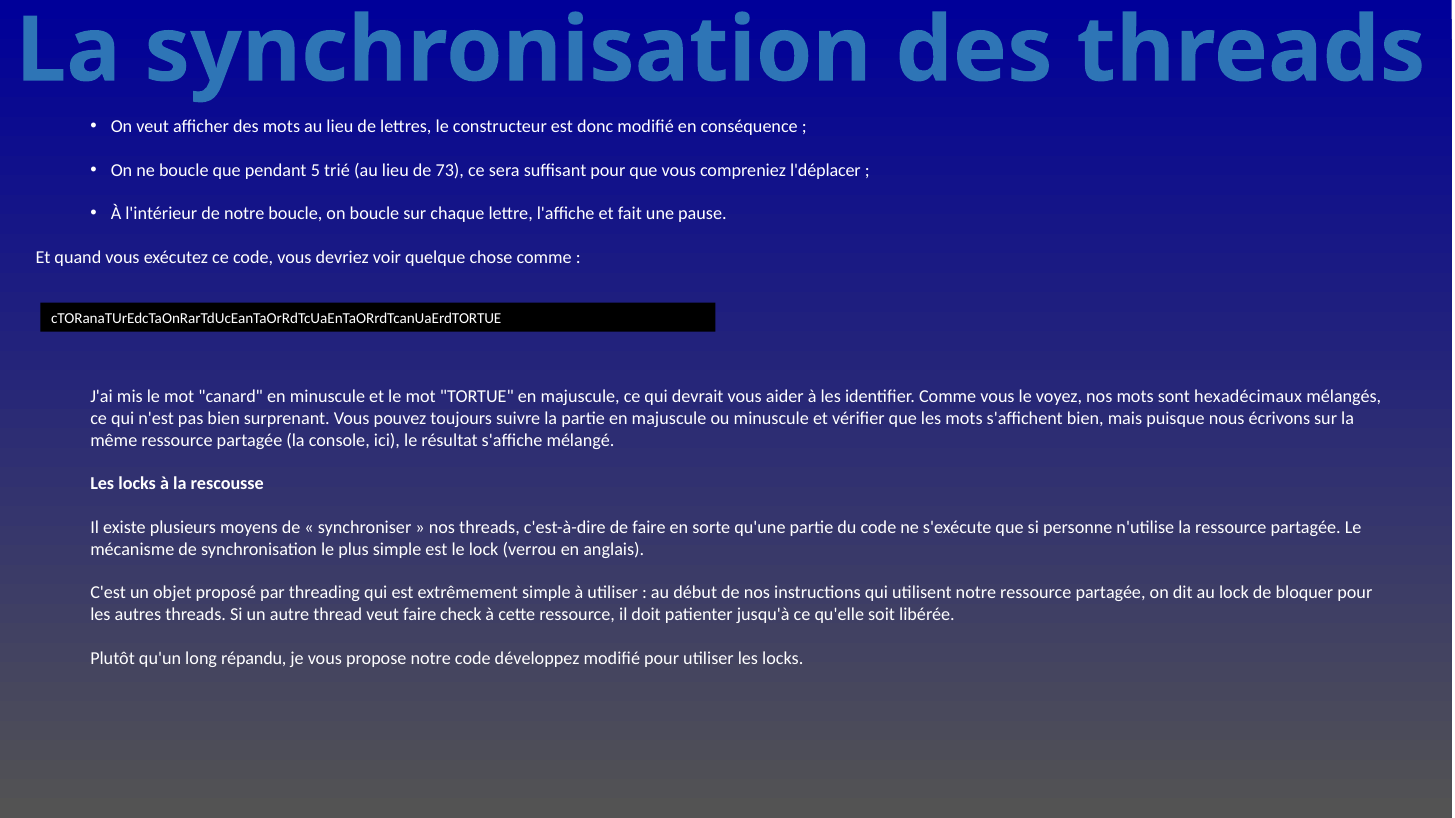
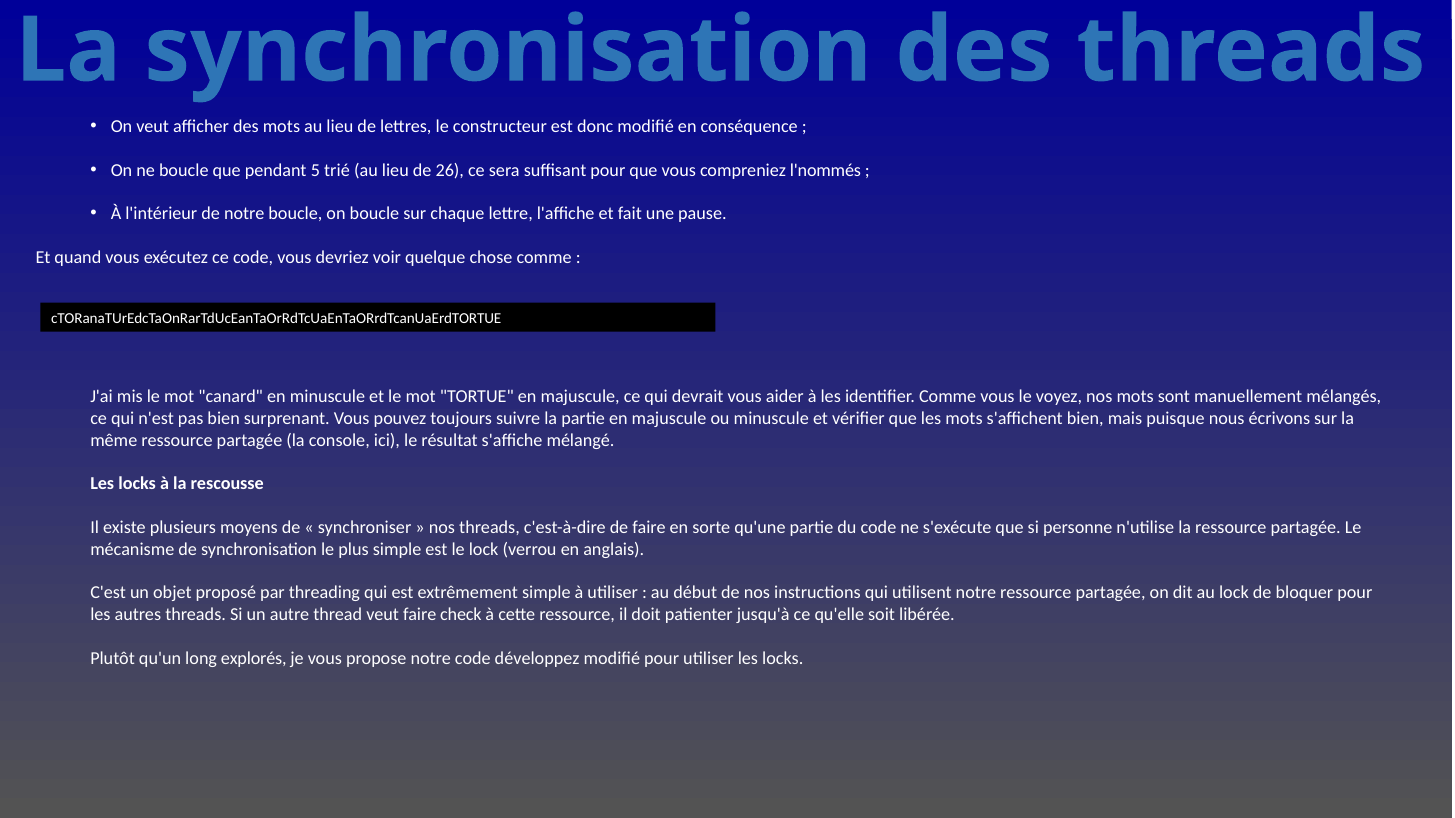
73: 73 -> 26 (450, 170)
l'déplacer: l'déplacer -> l'nommés (825, 170)
hexadécimaux: hexadécimaux -> manuellement (1248, 397)
répandu: répandu -> explorés (254, 659)
